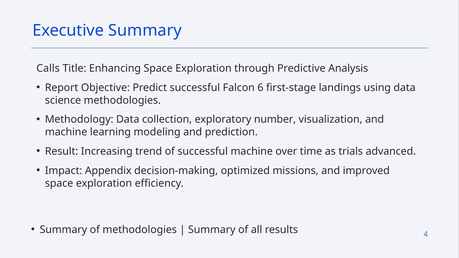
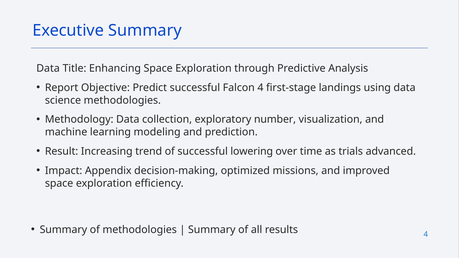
Calls: Calls -> Data (48, 68)
Falcon 6: 6 -> 4 (260, 88)
successful machine: machine -> lowering (252, 151)
